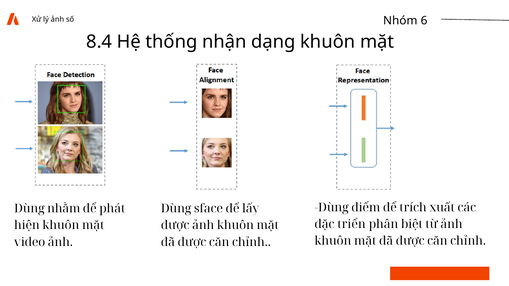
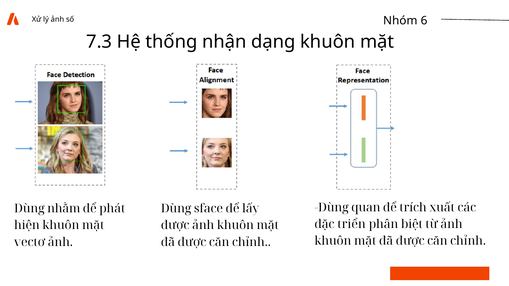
8.4: 8.4 -> 7.3 (99, 42)
điểm: điểm -> quan (366, 208)
video: video -> vectơ (30, 242)
